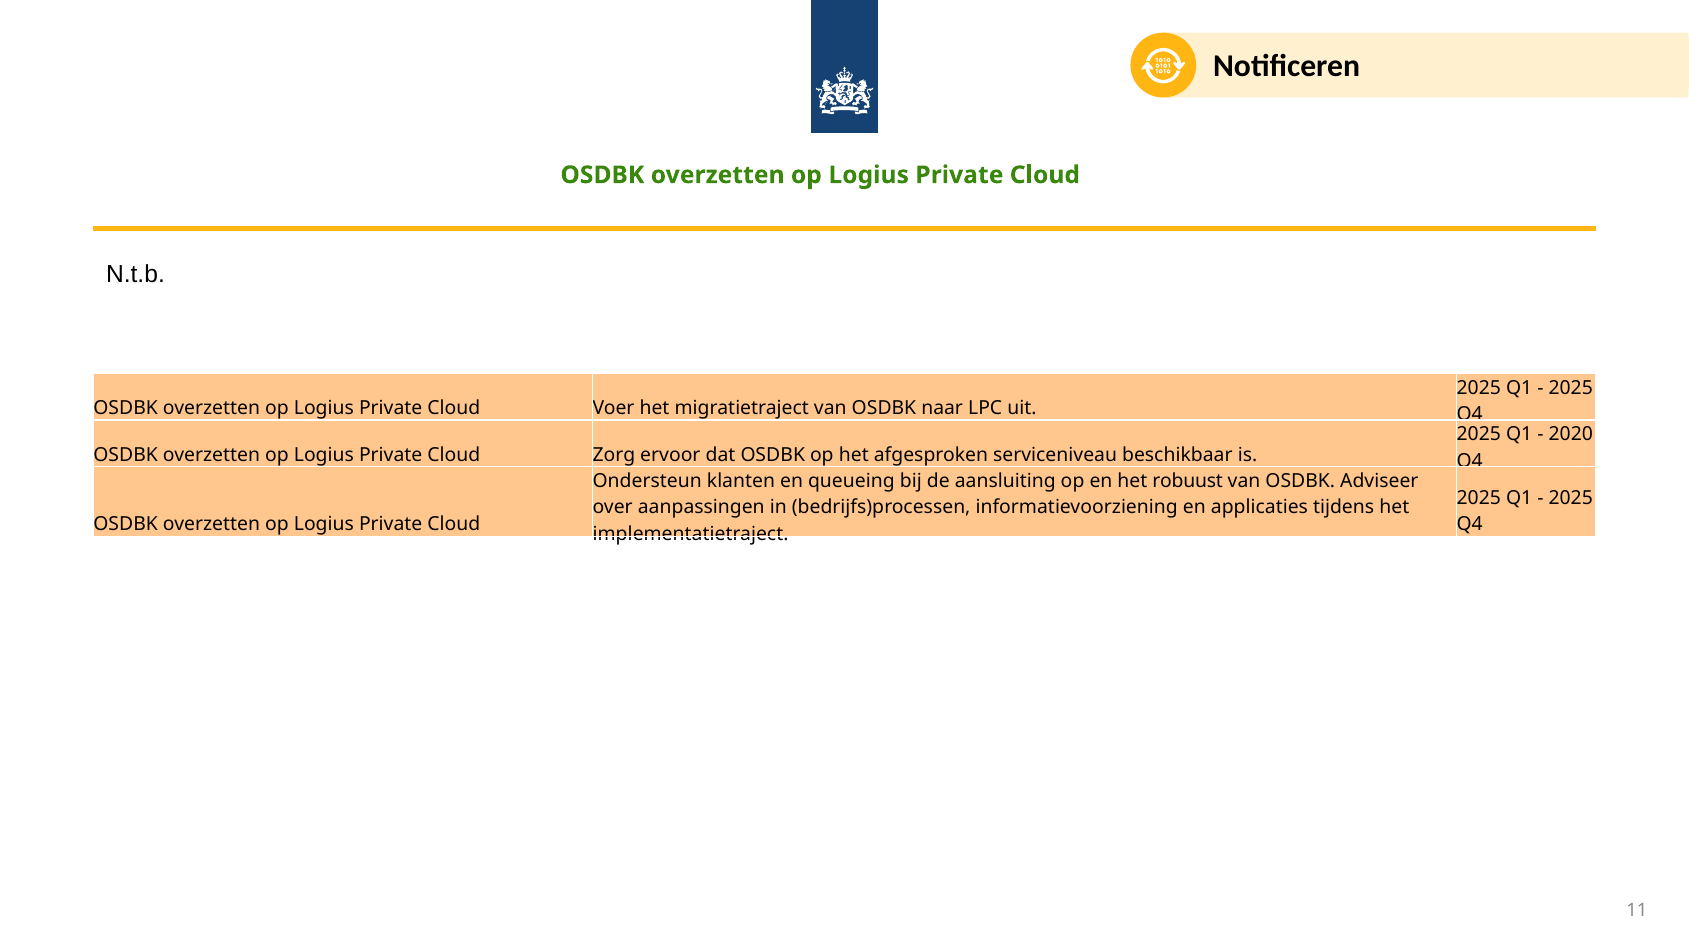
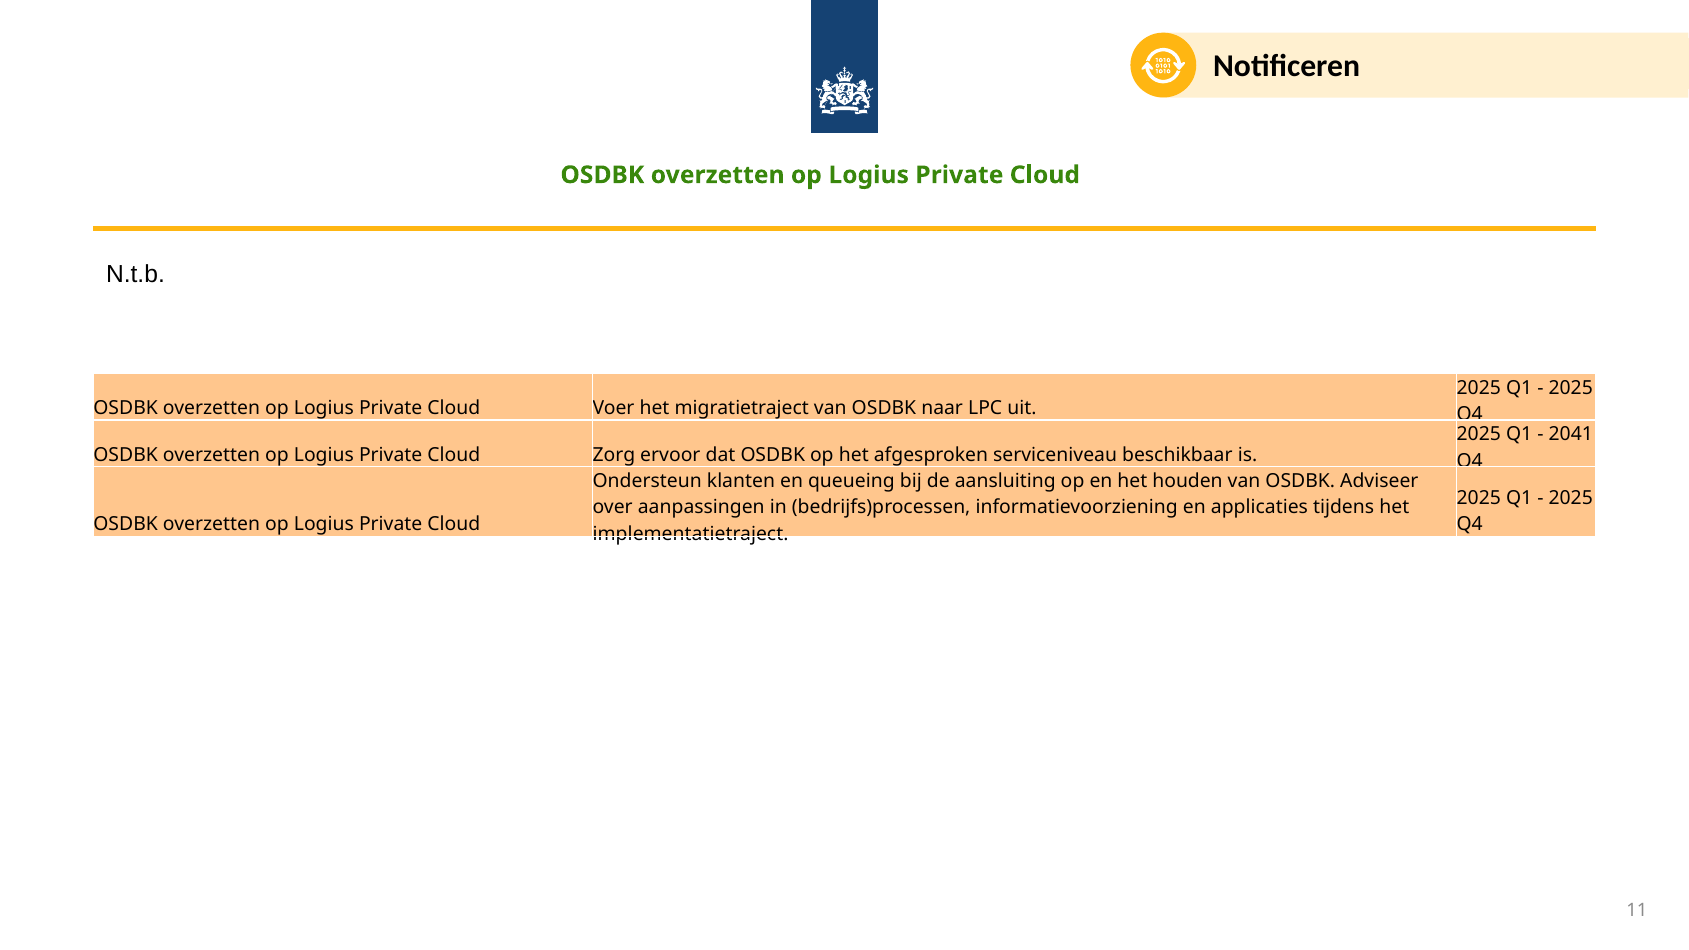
2020: 2020 -> 2041 (1571, 434)
robuust: robuust -> houden (1188, 481)
